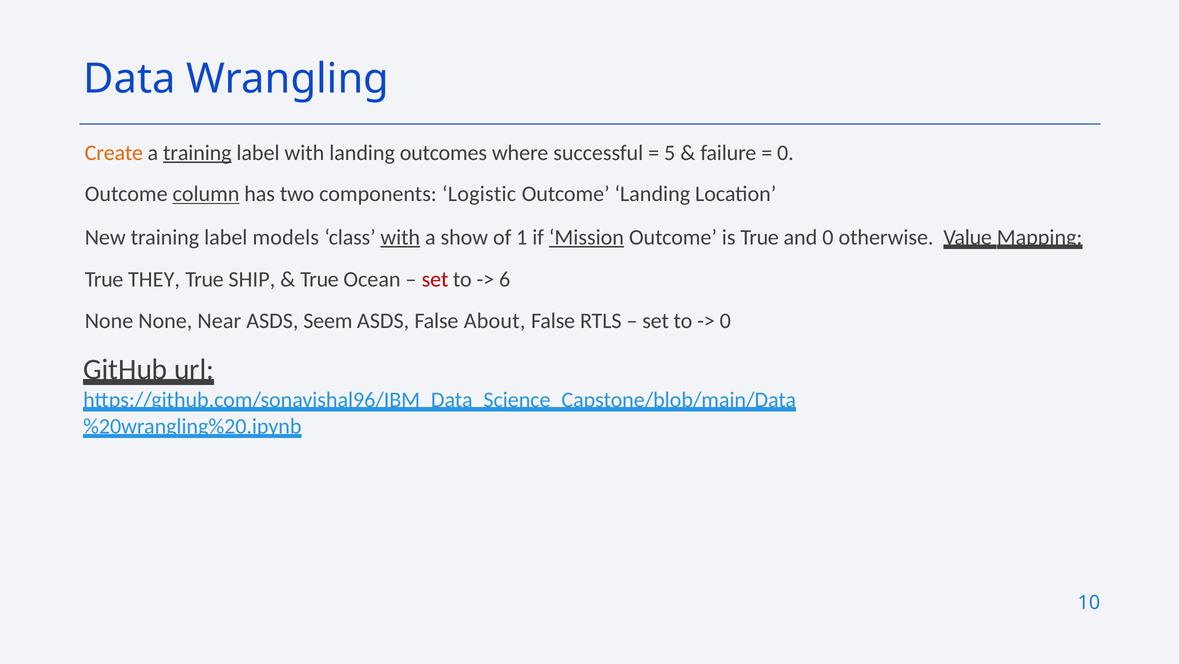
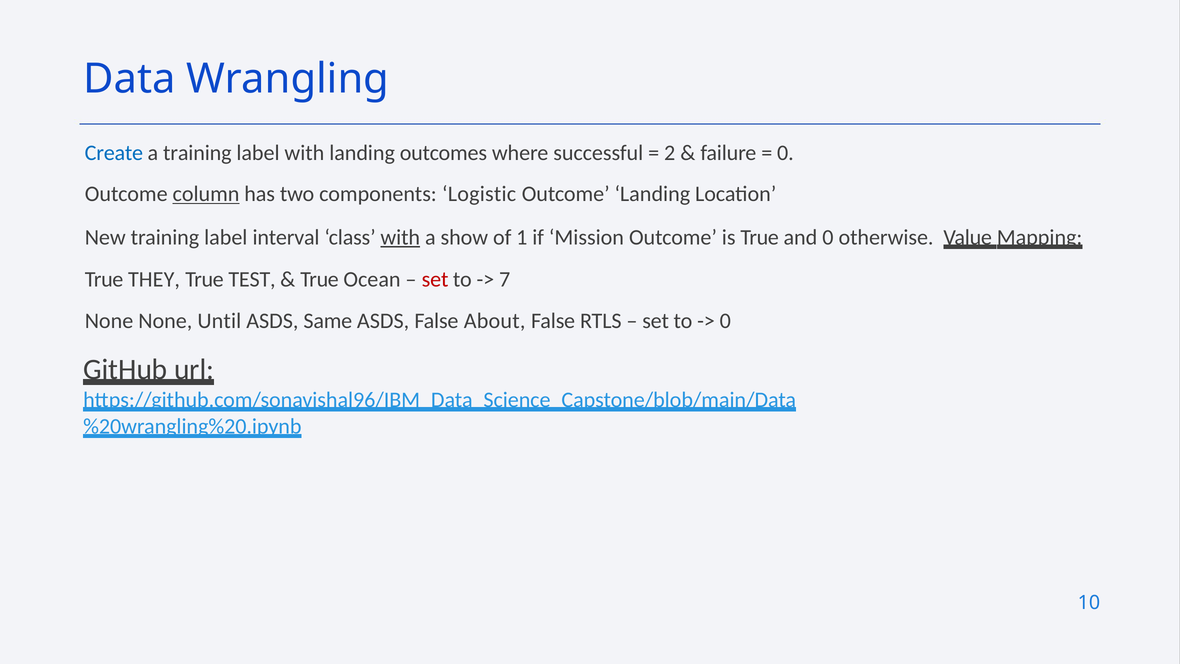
Create colour: orange -> blue (114, 153)
training underline: present -> none (197, 153)
5: 5 -> 2 (670, 153)
models: models -> interval (286, 237)
Mission underline: present -> none (586, 237)
SHIP: SHIP -> TEST (252, 279)
6: 6 -> 7 (505, 279)
Near: Near -> Until (219, 321)
Seem: Seem -> Same (328, 321)
